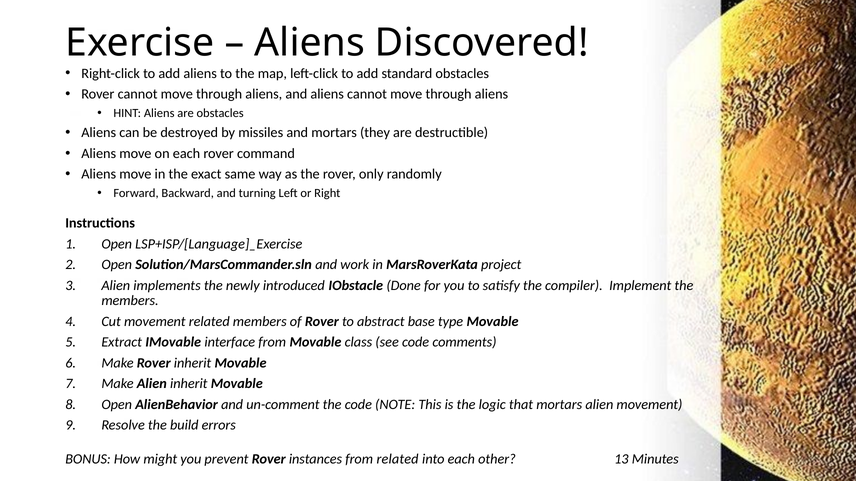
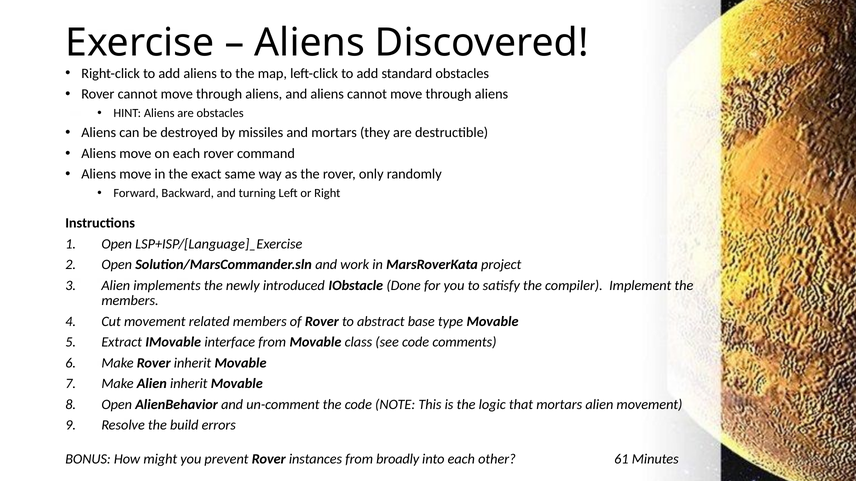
from related: related -> broadly (398, 460)
13: 13 -> 61 (621, 460)
